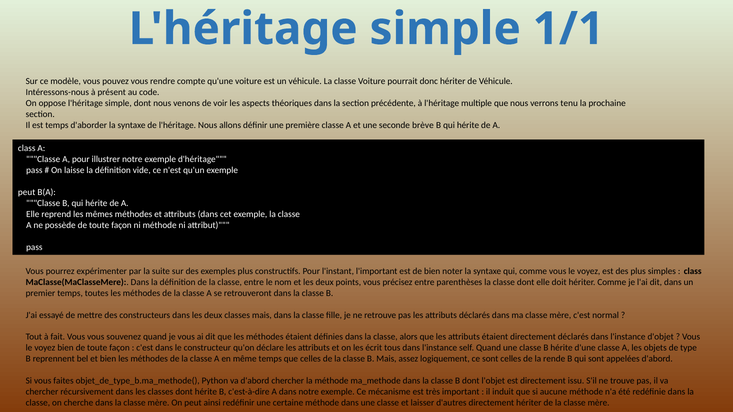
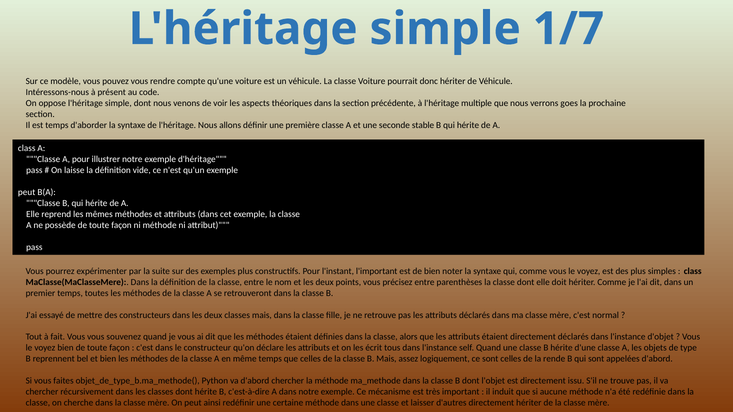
1/1: 1/1 -> 1/7 (568, 29)
tenu: tenu -> goes (569, 103)
brève: brève -> stable (423, 125)
